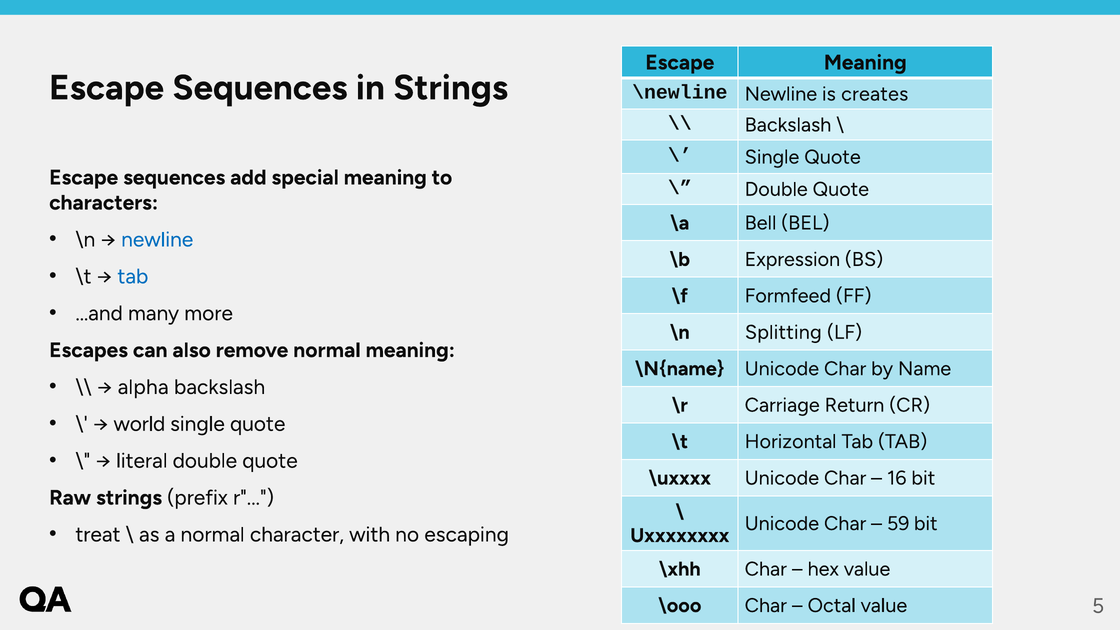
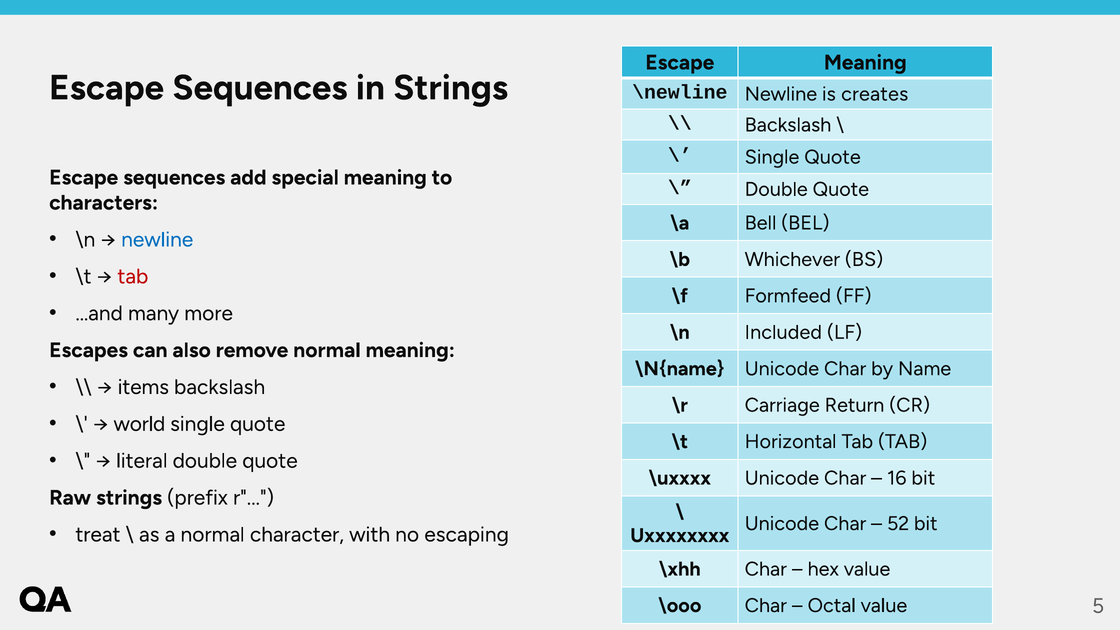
Expression: Expression -> Whichever (792, 259)
tab colour: blue -> red (133, 276)
Splitting: Splitting -> Included (783, 332)
alpha: alpha -> items (143, 387)
59: 59 -> 52 (898, 524)
